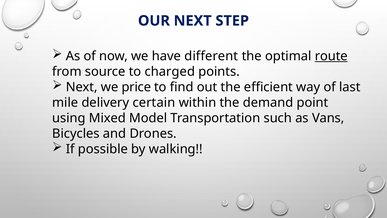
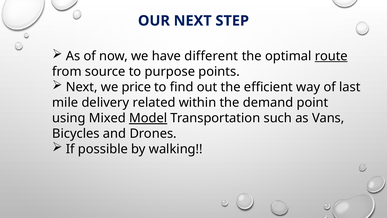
charged: charged -> purpose (170, 72)
certain: certain -> related (154, 103)
Model underline: none -> present (148, 118)
